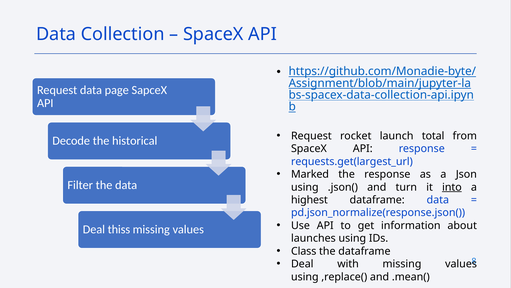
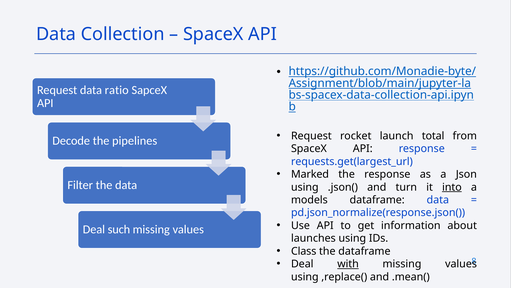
page: page -> ratio (117, 90)
historical: historical -> pipelines (135, 141)
highest: highest -> models (309, 200)
thiss: thiss -> such (119, 229)
with underline: none -> present (348, 263)
